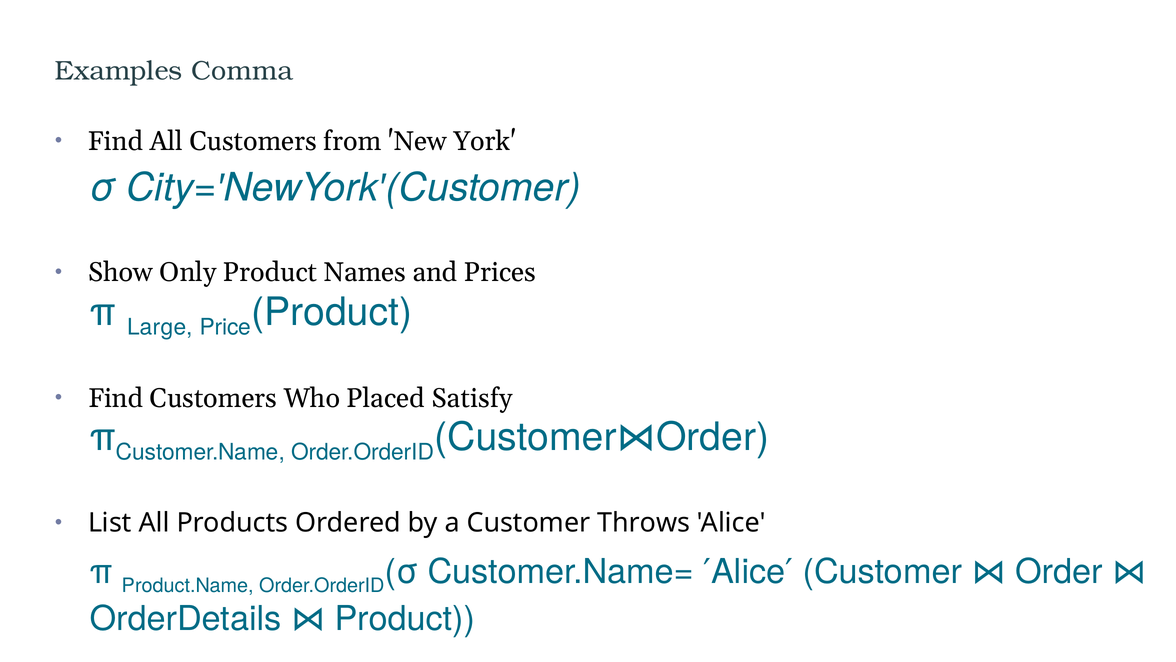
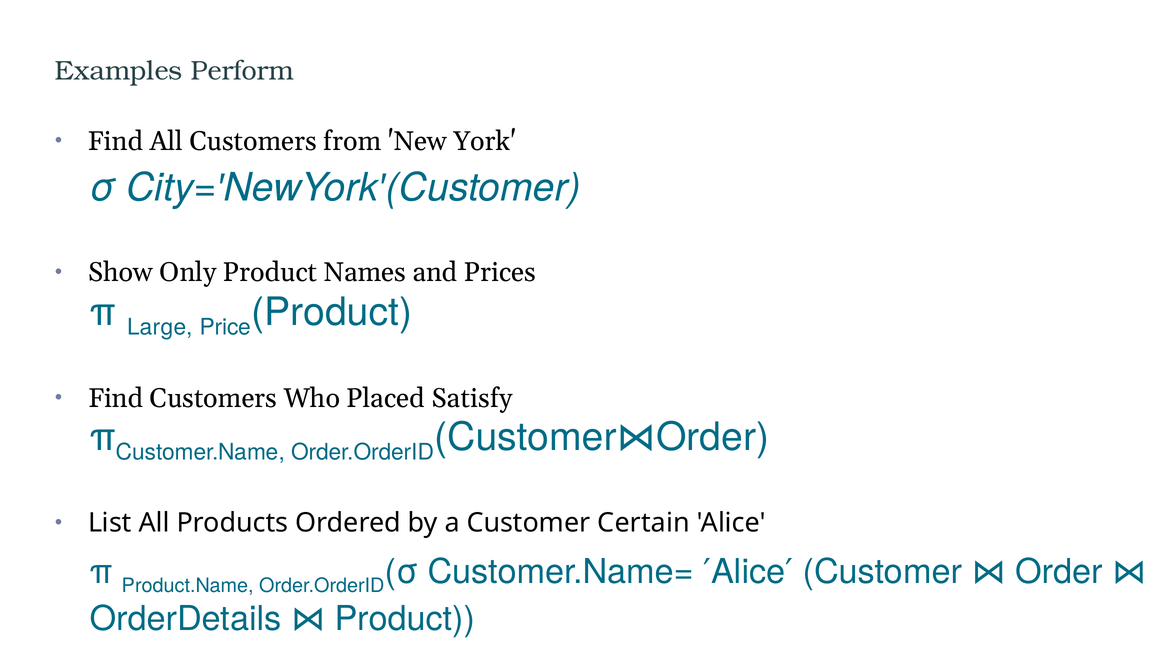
Comma: Comma -> Perform (243, 71)
Throws: Throws -> Certain (644, 523)
